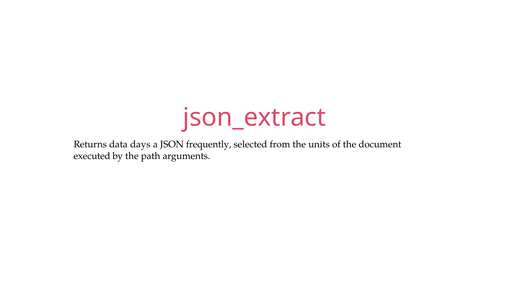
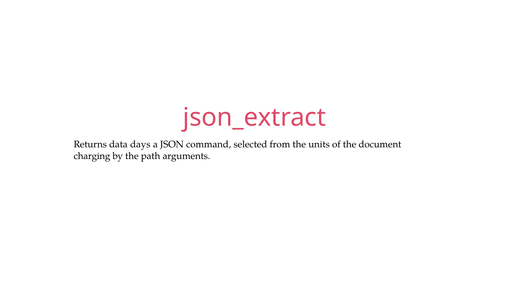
frequently: frequently -> command (209, 145)
executed: executed -> charging (92, 156)
